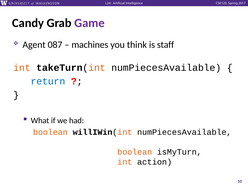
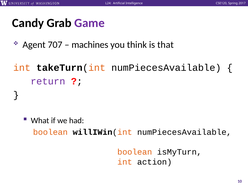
087: 087 -> 707 (55, 45)
staff: staff -> that (165, 45)
return colour: blue -> purple (48, 81)
